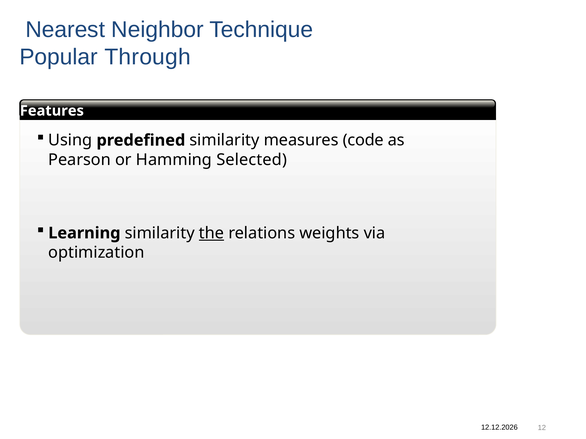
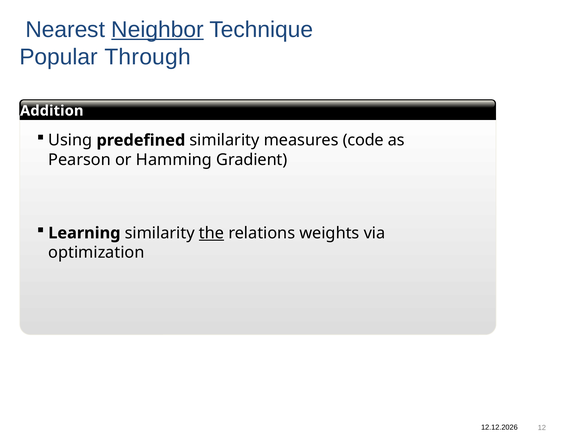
Neighbor underline: none -> present (157, 30)
Features: Features -> Addition (52, 111)
Selected: Selected -> Gradient (252, 160)
